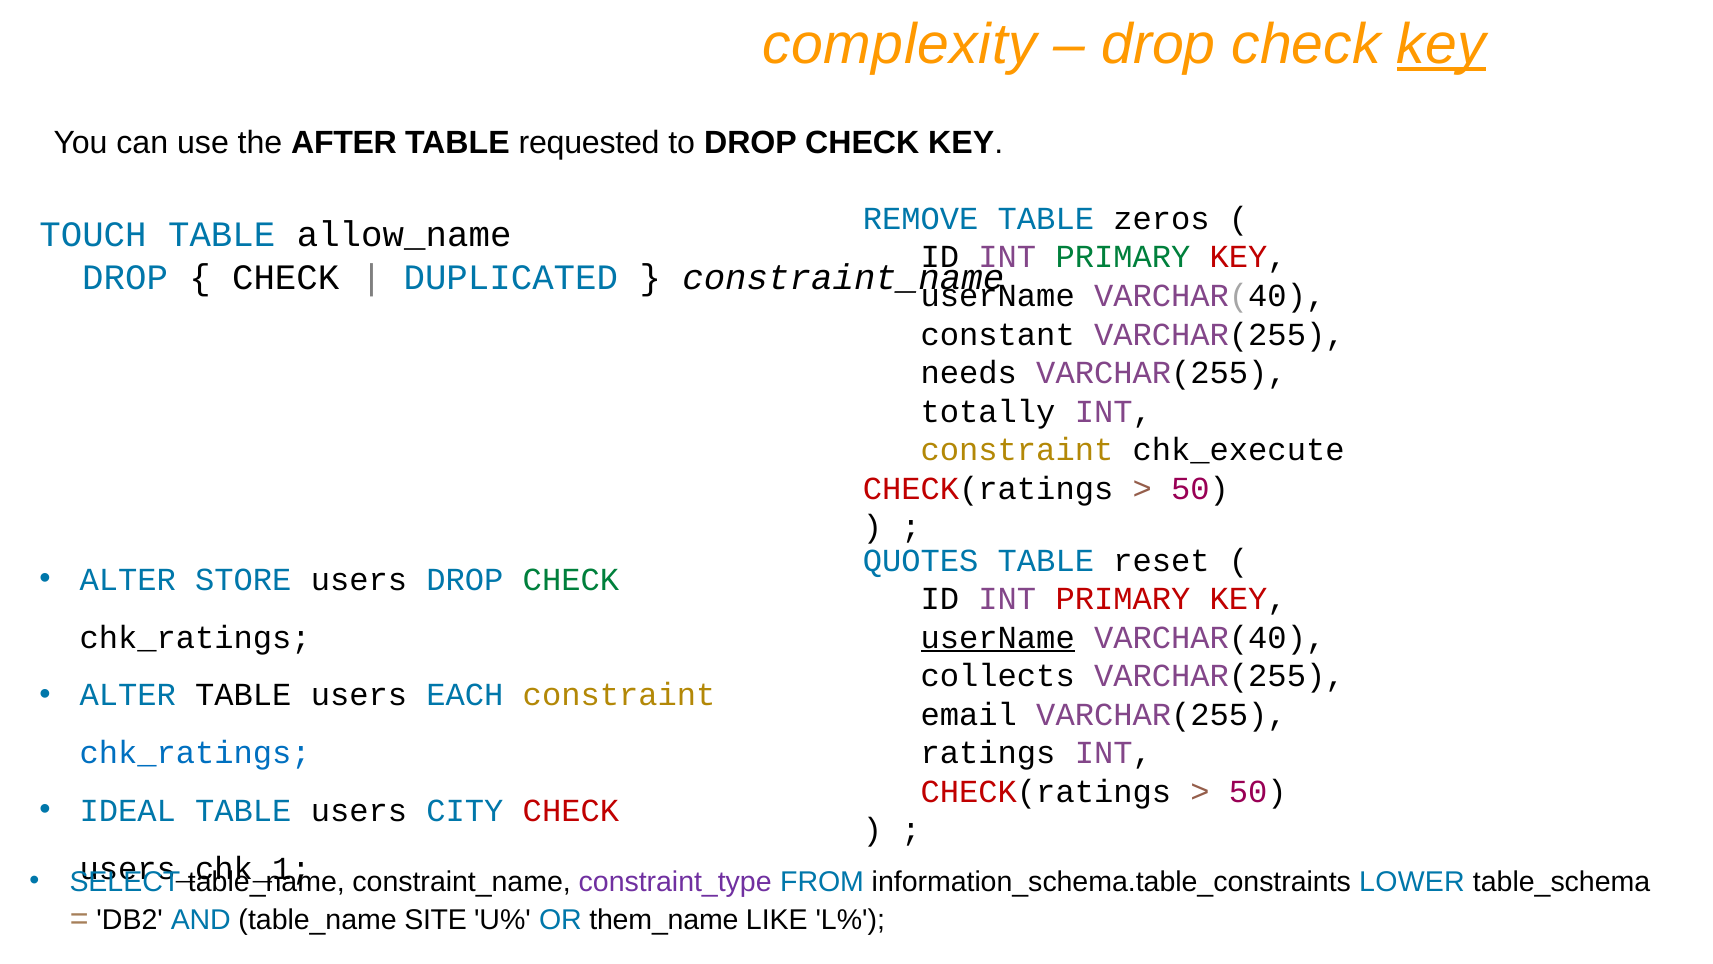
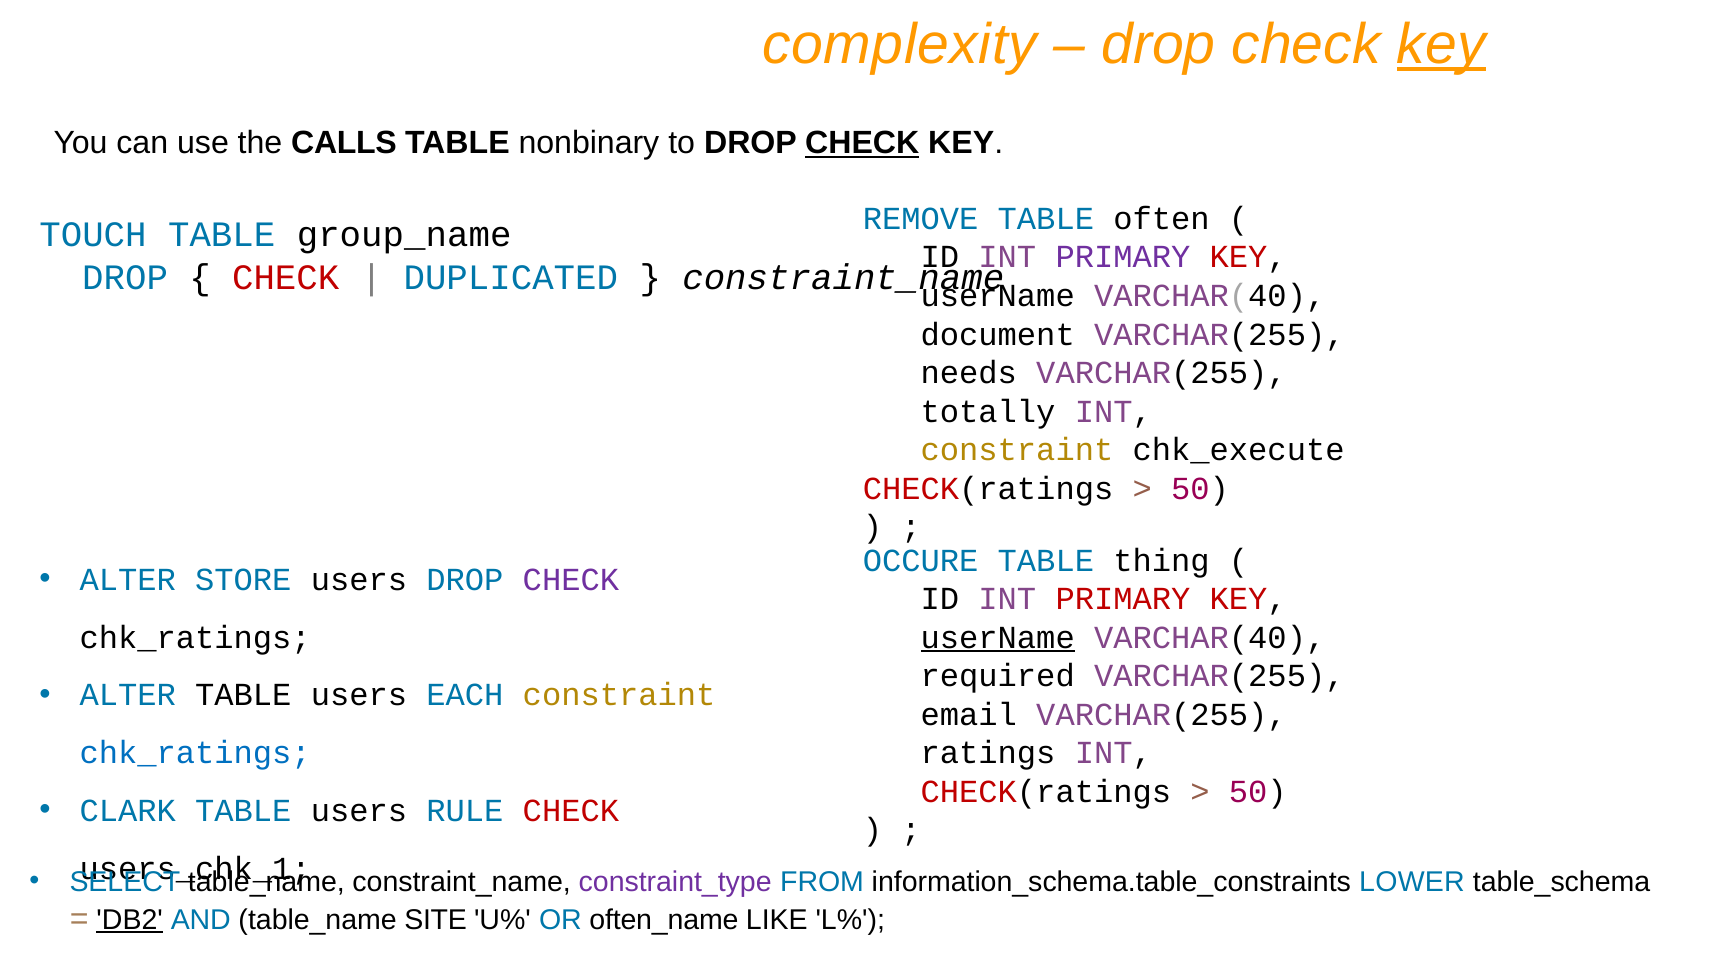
AFTER: AFTER -> CALLS (344, 143)
requested: requested -> nonbinary (589, 143)
CHECK underline: none -> present (862, 143)
zeros: zeros -> often (1161, 219)
allow_name: allow_name -> group_name (404, 235)
PRIMARY colour: green -> purple (1123, 257)
CHECK colour: black -> red (286, 278)
constant: constant -> document (998, 334)
QUOTES: QUOTES -> OCCURE (921, 560)
reset: reset -> thing (1161, 560)
CHECK colour: green -> purple (571, 579)
collects: collects -> required (998, 676)
IDEAL: IDEAL -> CLARK (128, 811)
CITY: CITY -> RULE (465, 811)
DB2 underline: none -> present (130, 919)
them_name: them_name -> often_name (664, 919)
